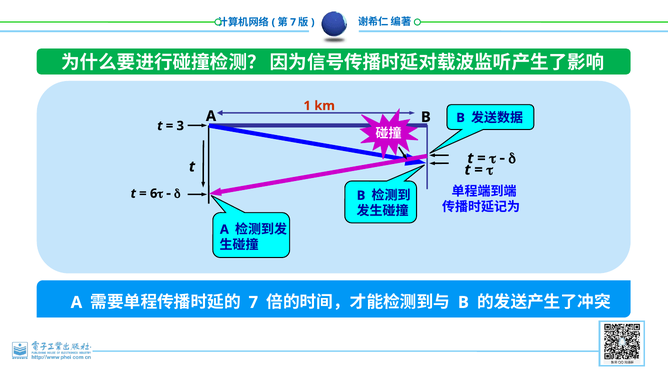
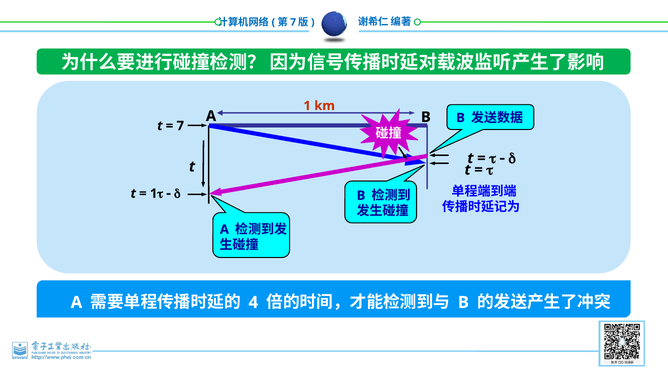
3: 3 -> 7 (180, 126)
6: 6 -> 1 (154, 193)
7: 7 -> 4 (253, 302)
